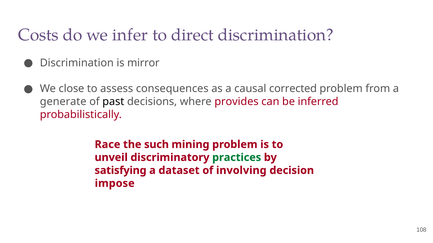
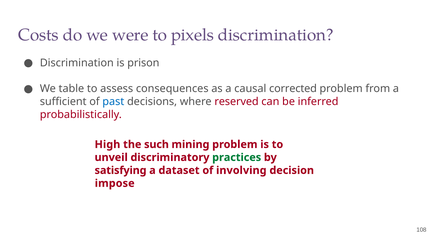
infer: infer -> were (130, 35)
direct: direct -> pixels (192, 35)
mirror: mirror -> prison (143, 63)
close: close -> table (71, 89)
generate: generate -> sufficient (63, 102)
past colour: black -> blue (113, 102)
provides: provides -> reserved (237, 102)
Race: Race -> High (107, 145)
